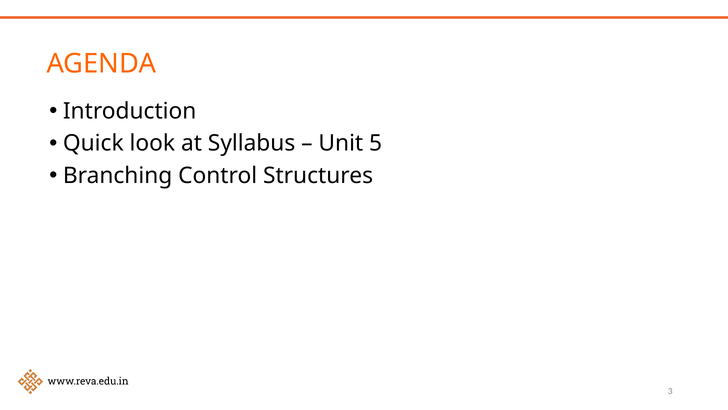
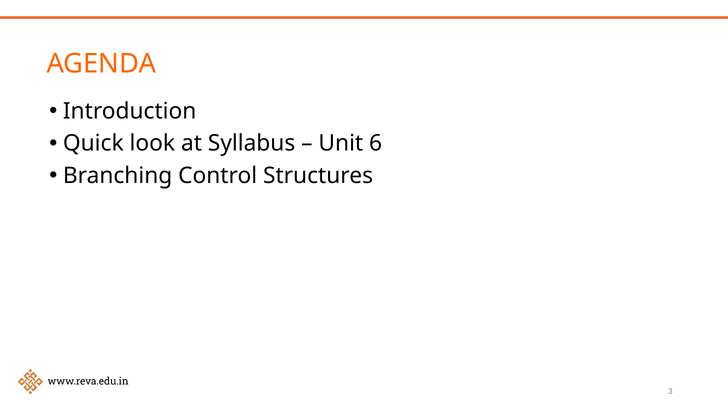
5: 5 -> 6 (376, 143)
